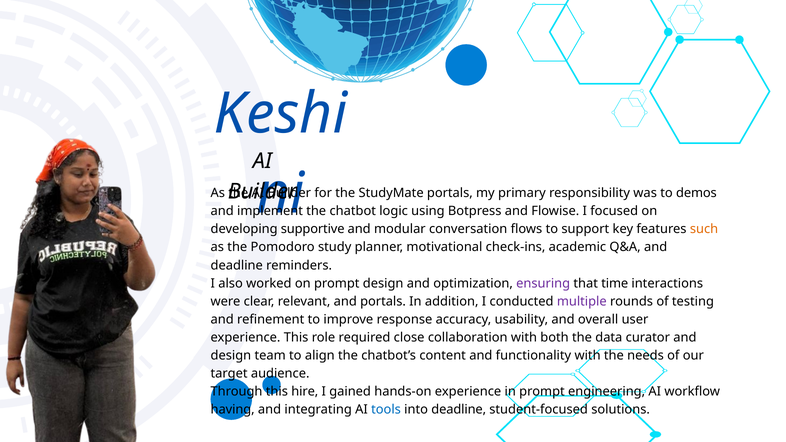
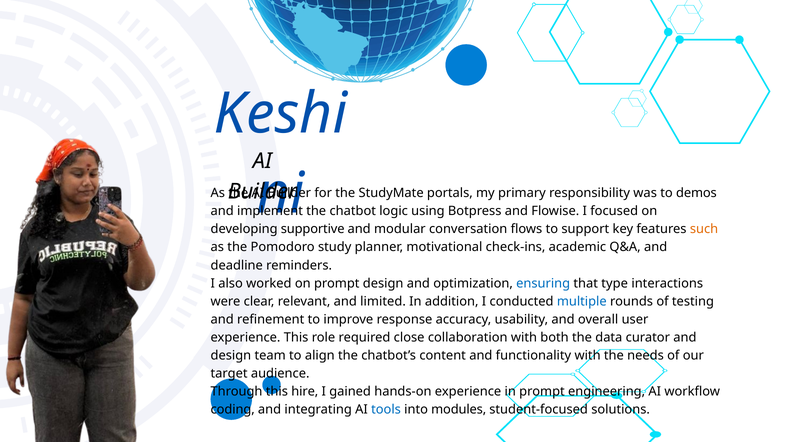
ensuring colour: purple -> blue (543, 283)
time: time -> type (615, 283)
and portals: portals -> limited (383, 301)
multiple colour: purple -> blue (582, 301)
having: having -> coding (233, 410)
into deadline: deadline -> modules (459, 410)
